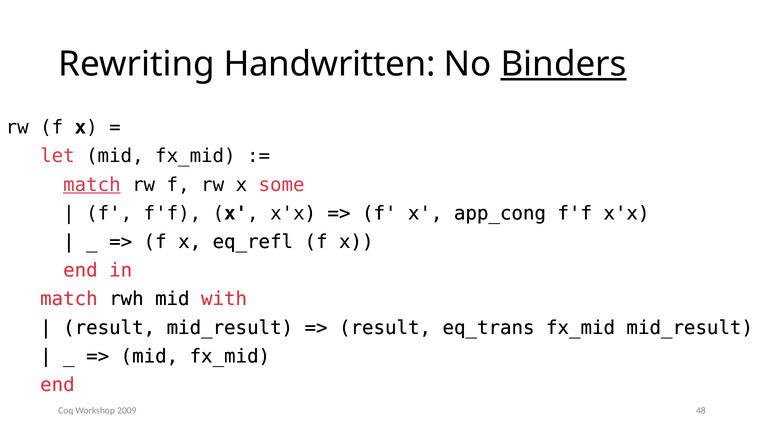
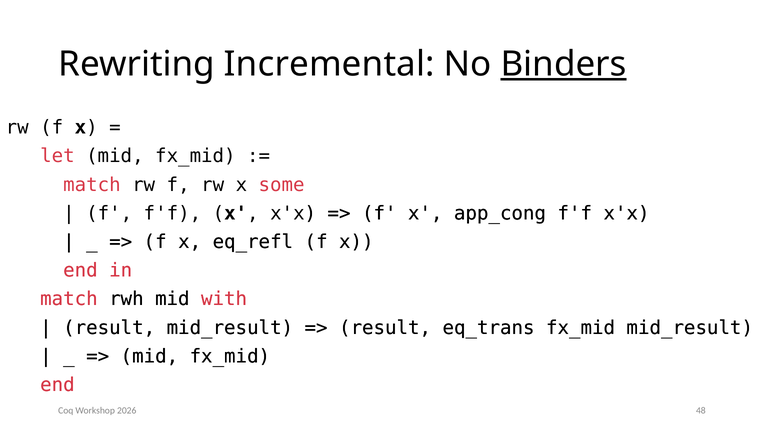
Handwritten: Handwritten -> Incremental (329, 64)
match underline: present -> none (92, 185)
2009: 2009 -> 2026 (127, 410)
